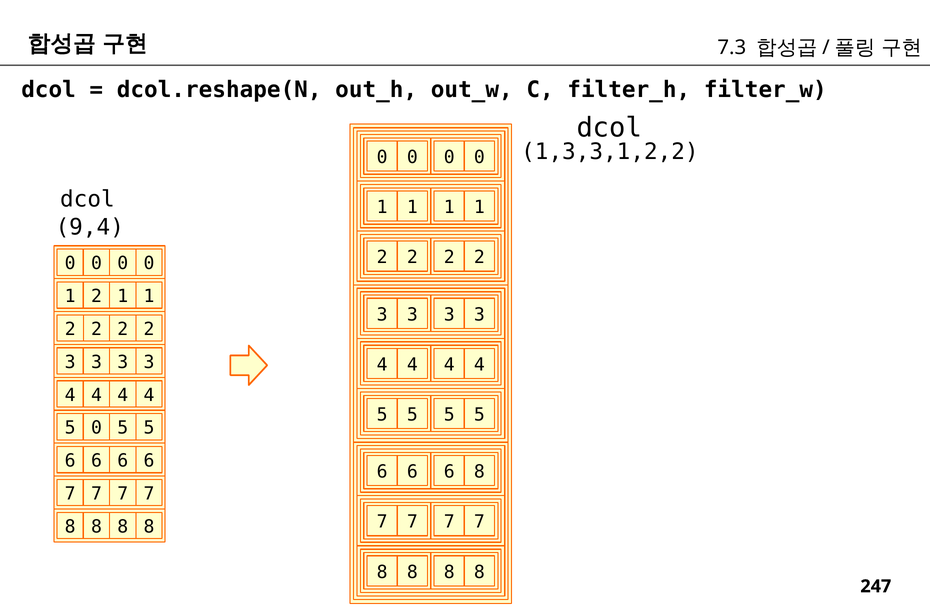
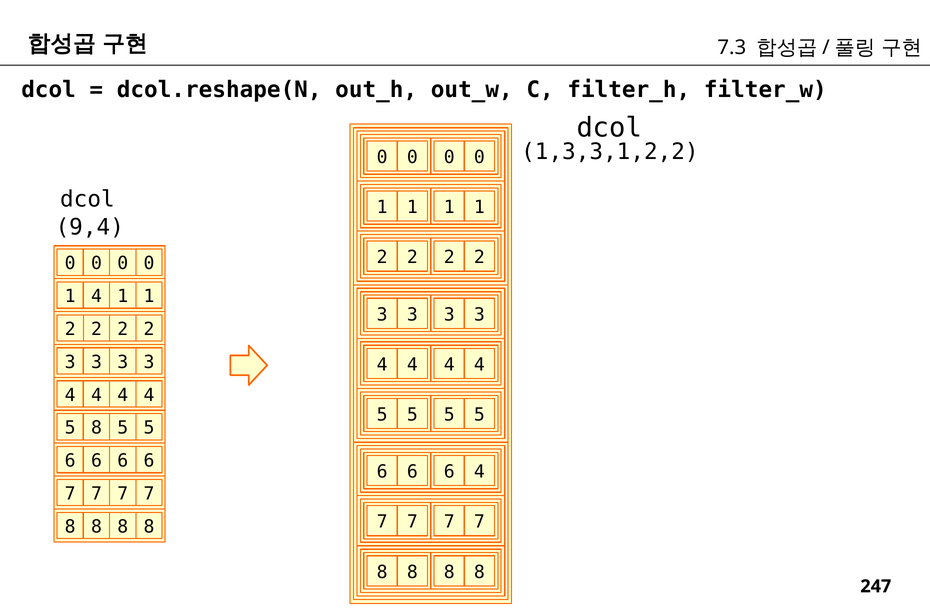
2: 2 -> 4 (96, 296)
5 0: 0 -> 8 (96, 428)
6 8: 8 -> 4 (479, 472)
